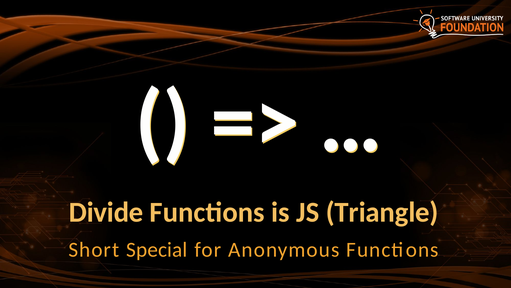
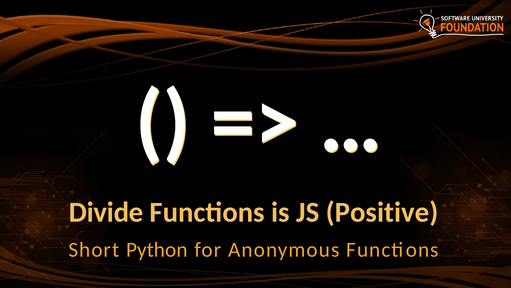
Triangle: Triangle -> Positive (382, 212)
Special: Special -> Python (157, 249)
